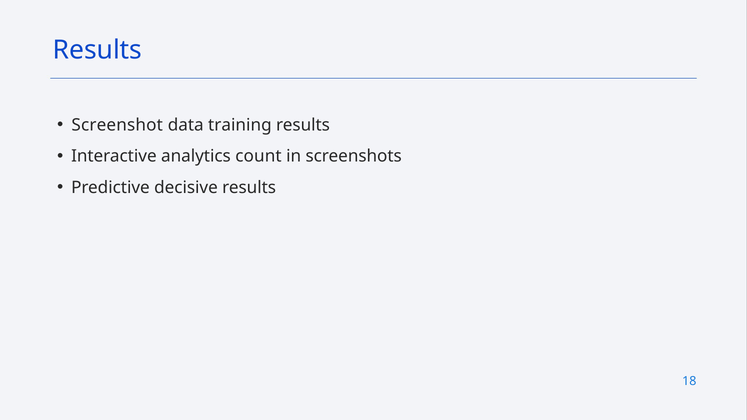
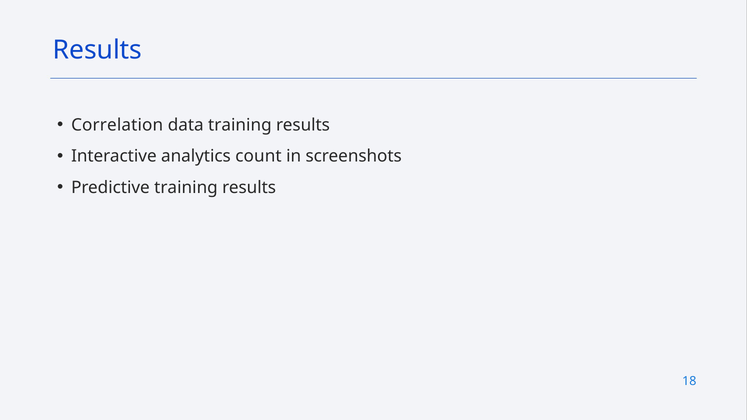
Screenshot: Screenshot -> Correlation (117, 125)
Predictive decisive: decisive -> training (186, 188)
